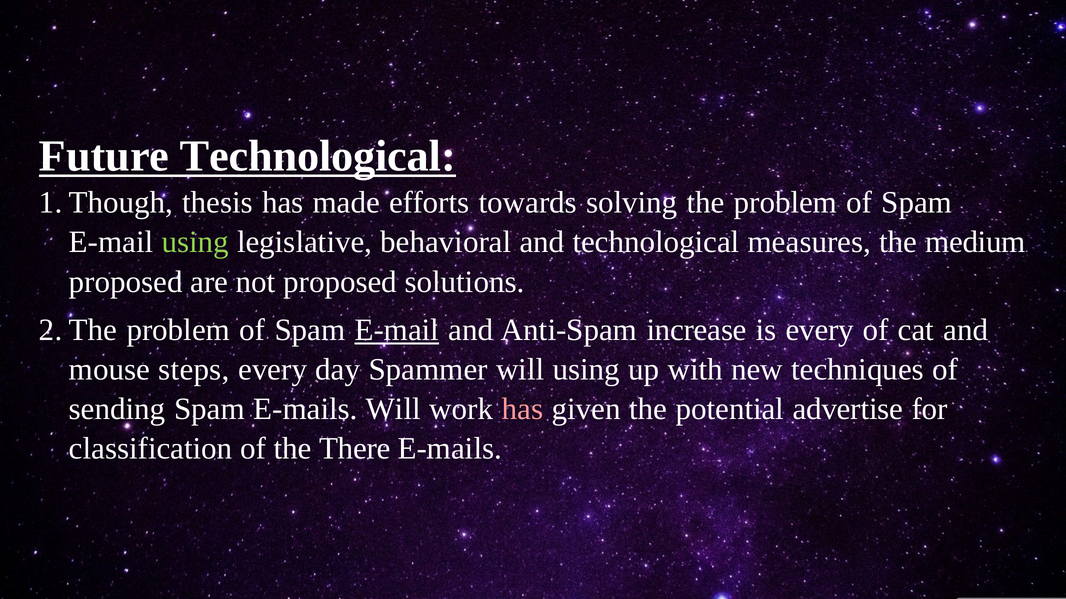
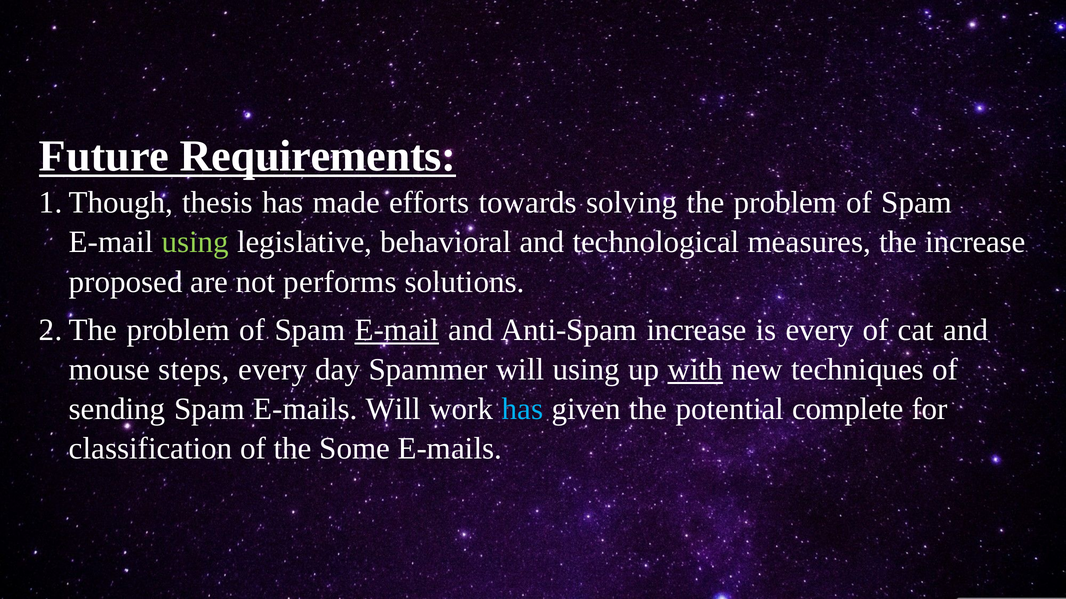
Future Technological: Technological -> Requirements (318, 156)
the medium: medium -> increase (975, 242)
not proposed: proposed -> performs (340, 282)
with underline: none -> present (695, 370)
has colour: pink -> light blue (522, 410)
advertise: advertise -> complete (848, 410)
There: There -> Some (355, 449)
